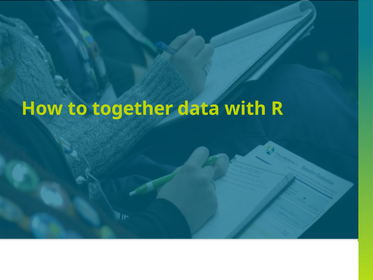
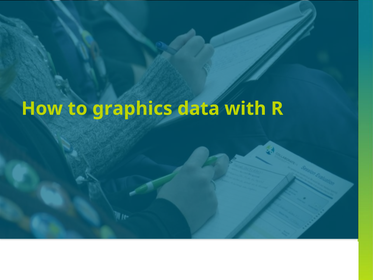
together: together -> graphics (132, 109)
